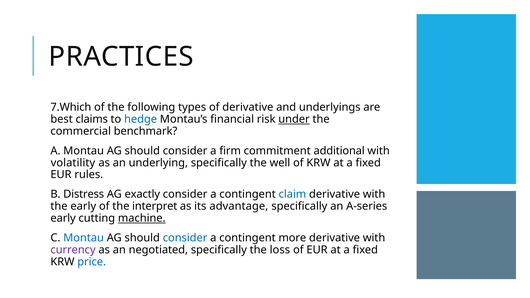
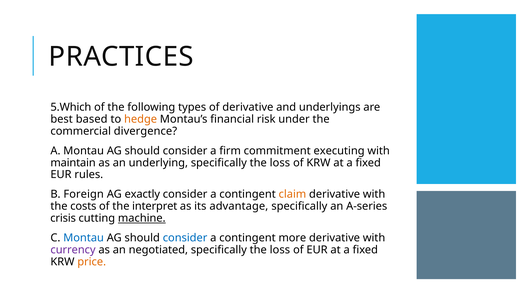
7.Which: 7.Which -> 5.Which (71, 107)
claims: claims -> based (92, 119)
hedge colour: blue -> orange (141, 119)
under underline: present -> none (294, 119)
benchmark: benchmark -> divergence (145, 131)
additional: additional -> executing (339, 151)
volatility: volatility -> maintain (73, 163)
underlying specifically the well: well -> loss (280, 163)
Distress: Distress -> Foreign (84, 194)
claim colour: blue -> orange (292, 194)
the early: early -> costs (83, 206)
early: early -> crisis (63, 218)
price colour: blue -> orange (92, 262)
